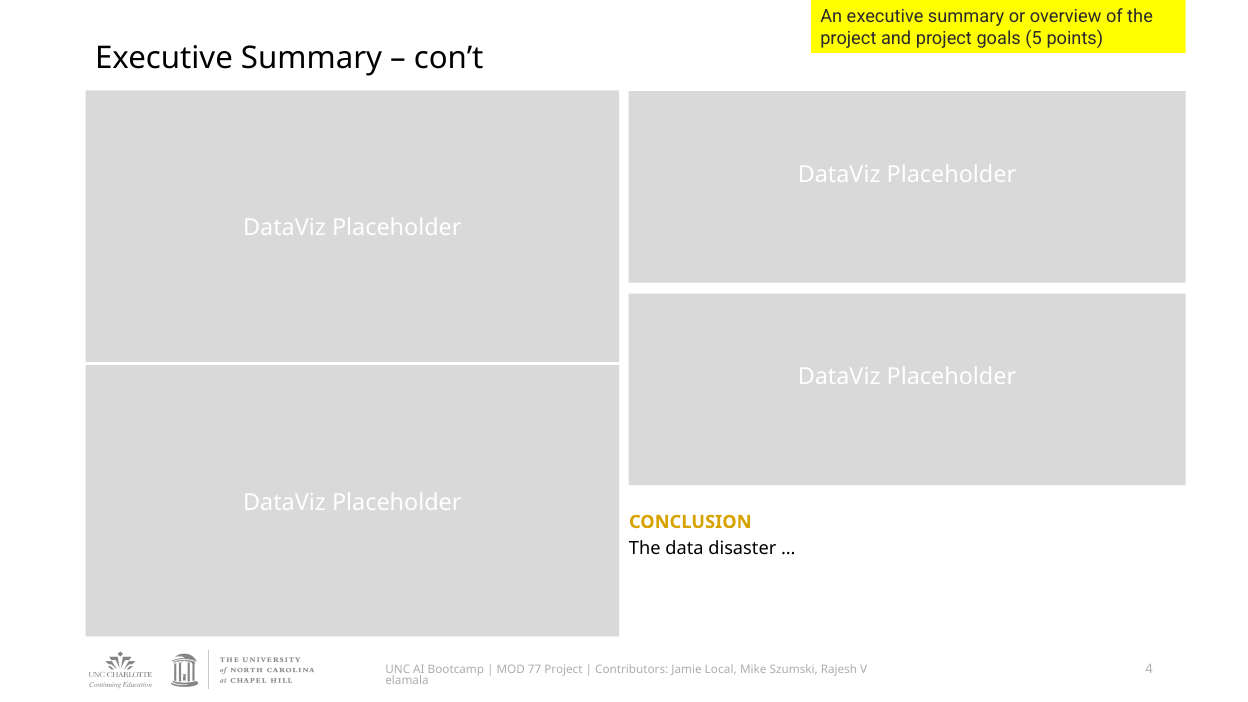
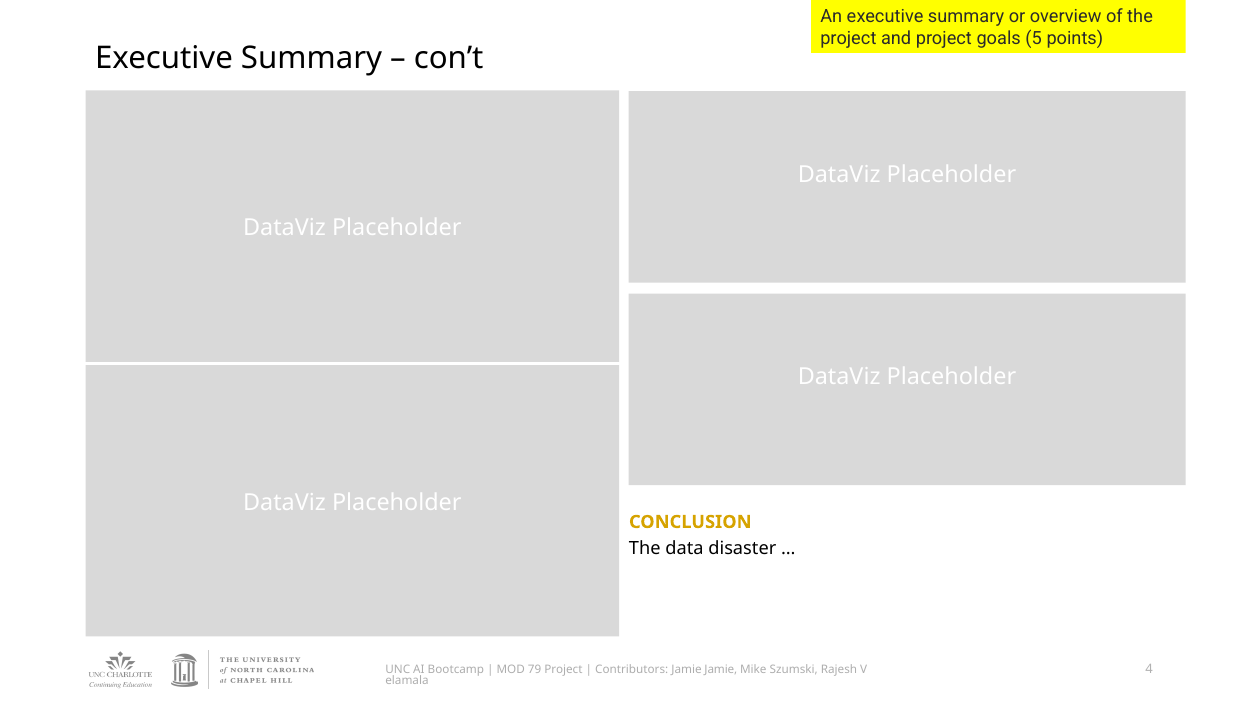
77: 77 -> 79 (535, 669)
Jamie Local: Local -> Jamie (721, 669)
